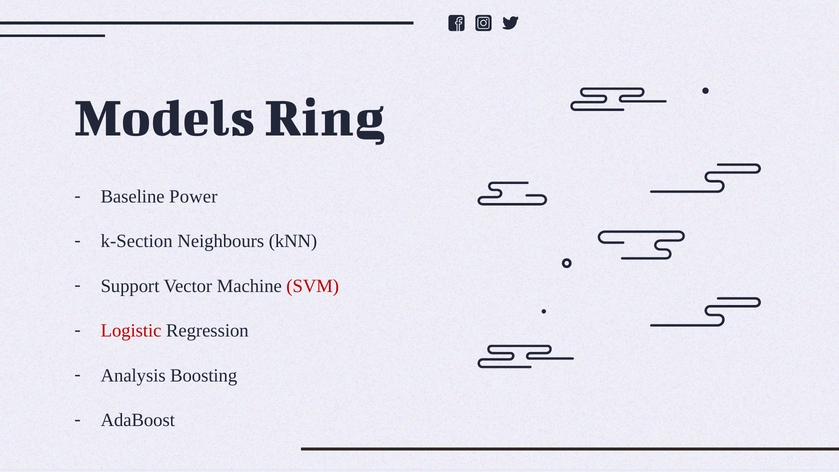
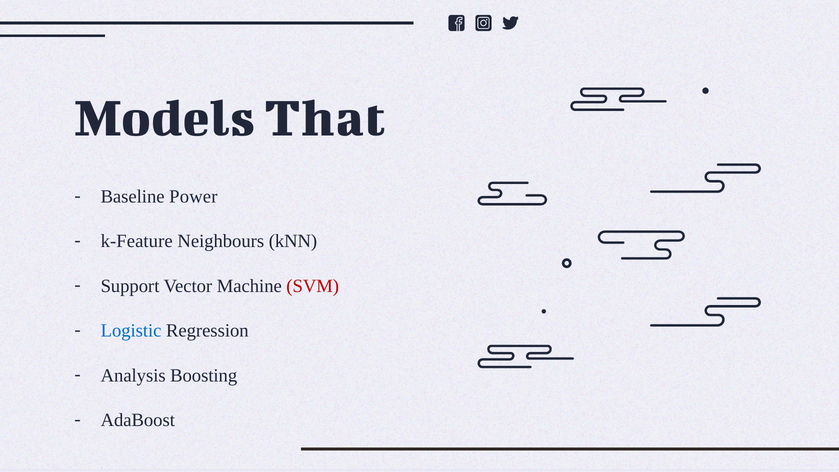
Ring: Ring -> That (325, 117)
k-Section: k-Section -> k-Feature (137, 241)
Logistic colour: red -> blue (131, 331)
